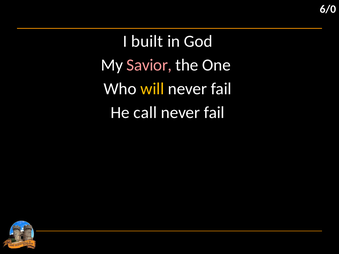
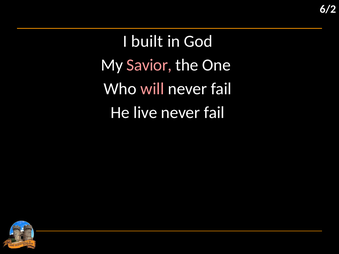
6/0: 6/0 -> 6/2 (328, 9)
will colour: yellow -> pink (152, 89)
call: call -> live (145, 113)
